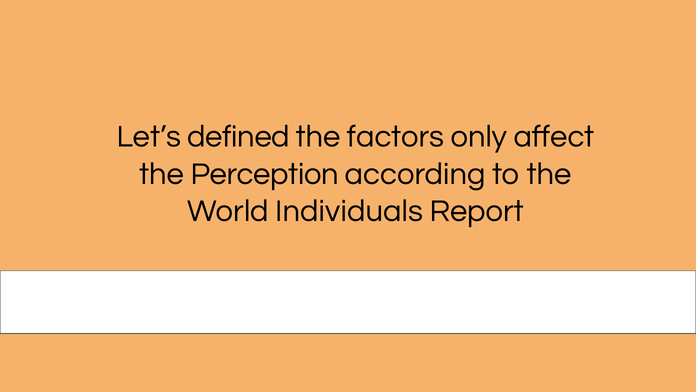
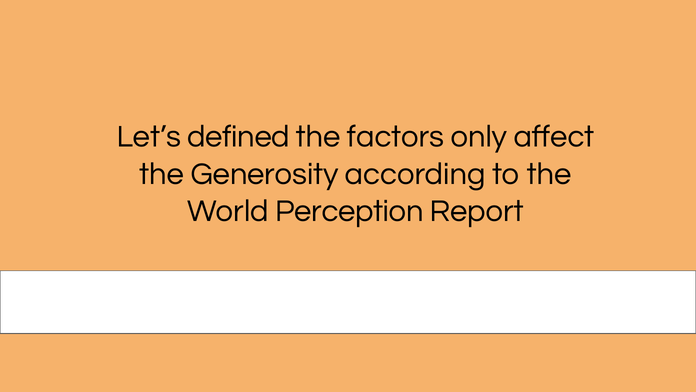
Perception: Perception -> Generosity (265, 174)
Individuals: Individuals -> Perception (349, 211)
